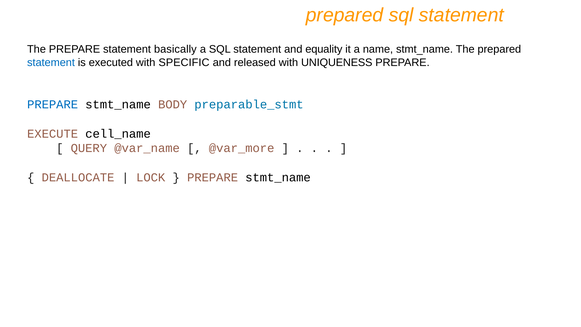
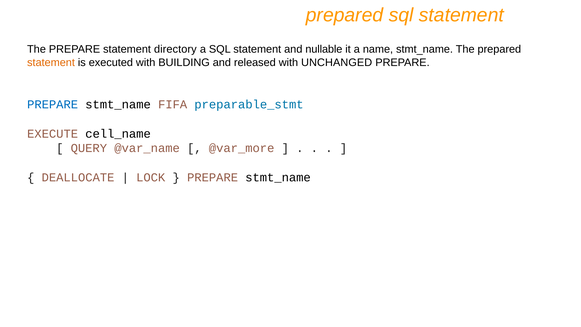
basically: basically -> directory (175, 49)
equality: equality -> nullable (324, 49)
statement colour: blue -> orange (51, 62)
SPECIFIC: SPECIFIC -> BUILDING (184, 62)
UNIQUENESS: UNIQUENESS -> UNCHANGED (337, 62)
BODY: BODY -> FIFA (173, 105)
